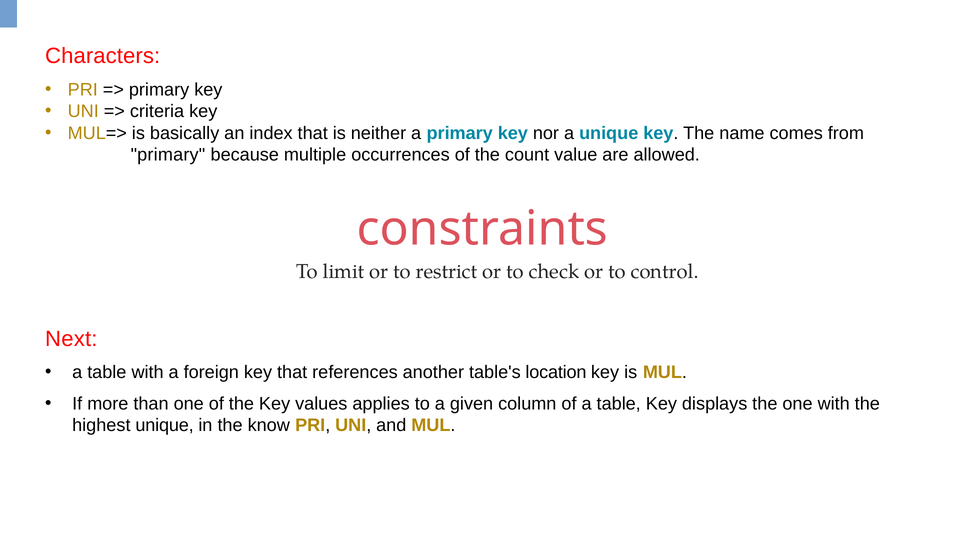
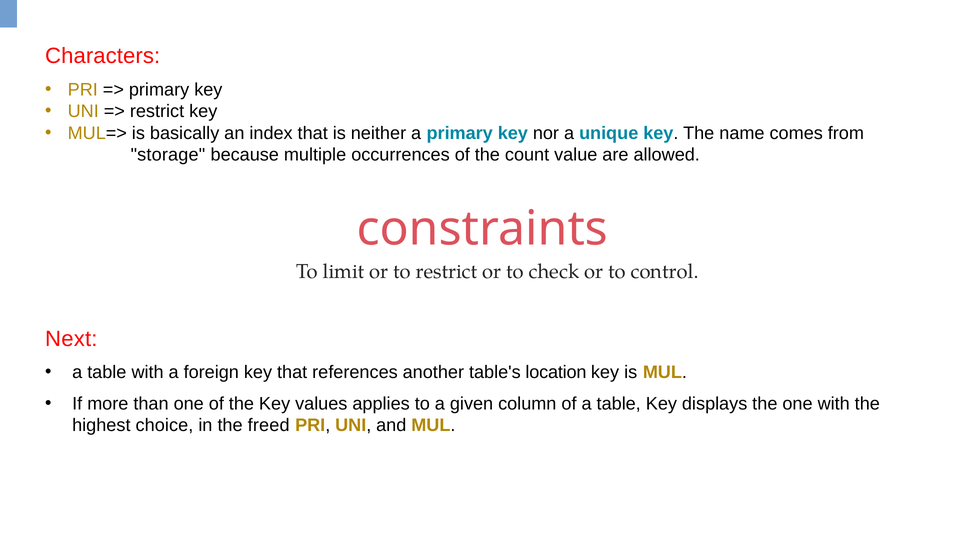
criteria: criteria -> restrict (157, 111)
primary: primary -> storage (168, 155)
highest unique: unique -> choice (164, 425)
know: know -> freed (269, 425)
